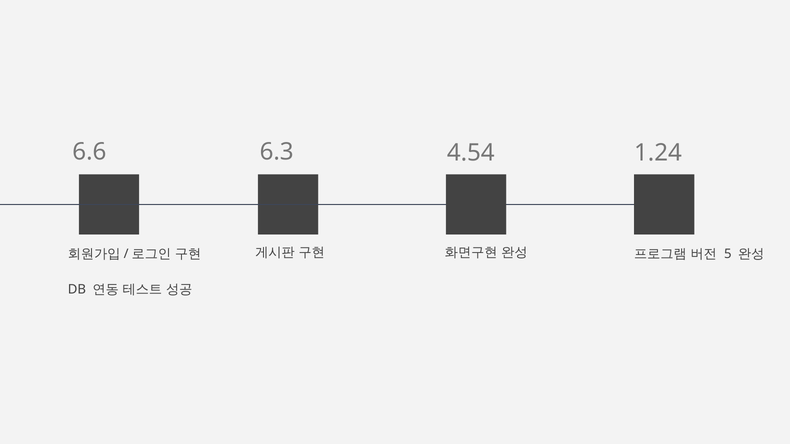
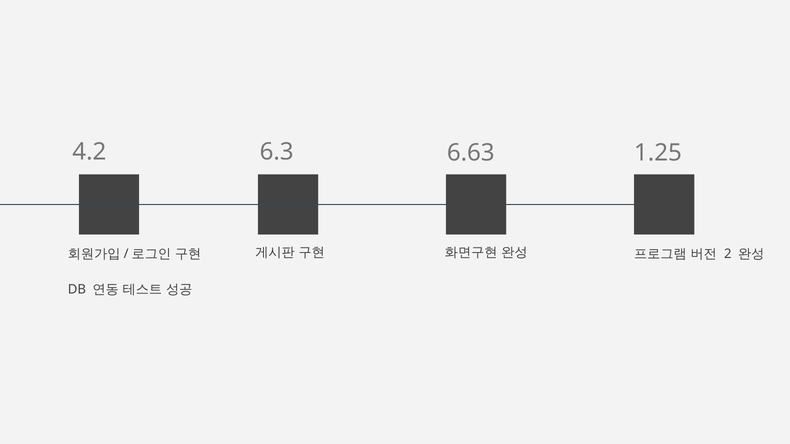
6.6: 6.6 -> 4.2 (89, 152)
4.54: 4.54 -> 6.63 (471, 153)
1.24: 1.24 -> 1.25 (658, 153)
5: 5 -> 2 (728, 254)
